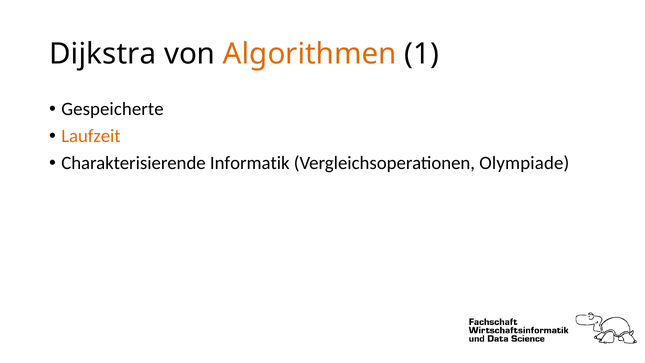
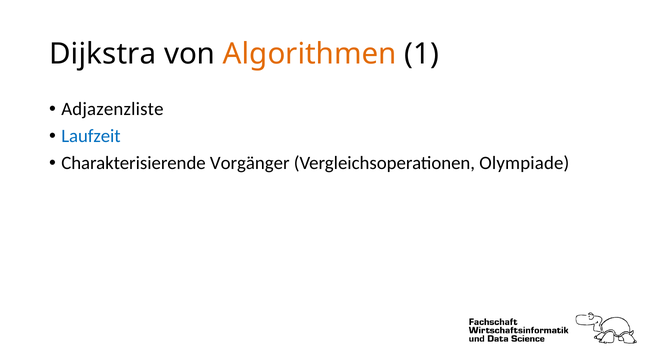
Gespeicherte: Gespeicherte -> Adjazenzliste (112, 109)
Laufzeit colour: orange -> blue (91, 136)
Informatik: Informatik -> Vorgänger (250, 163)
